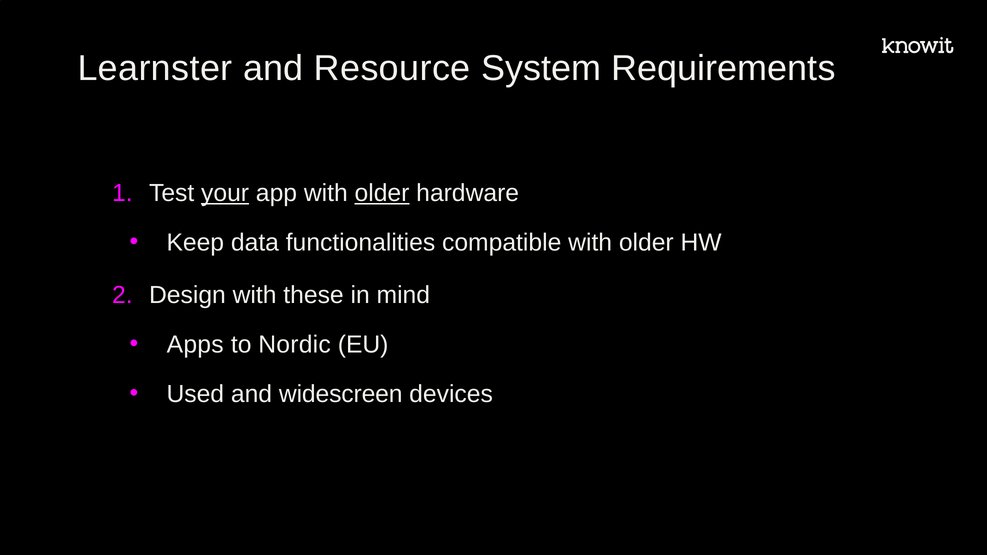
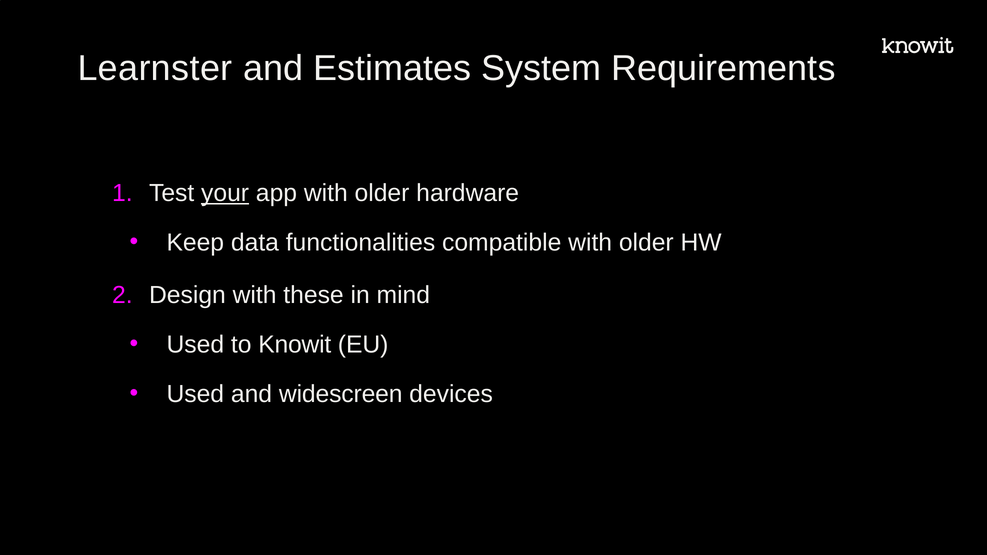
Resource: Resource -> Estimates (392, 68)
older underline: present -> none (382, 193)
Apps: Apps -> Used (195, 345)
Nordic: Nordic -> Knowit (295, 345)
